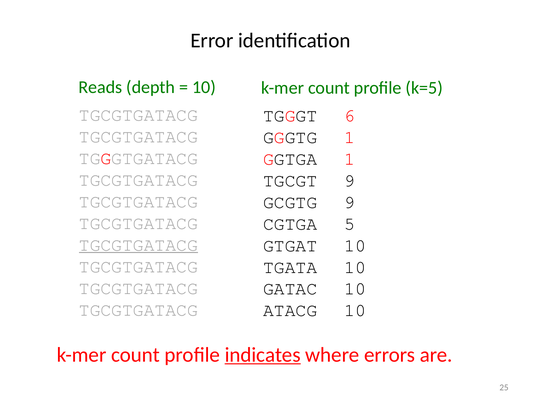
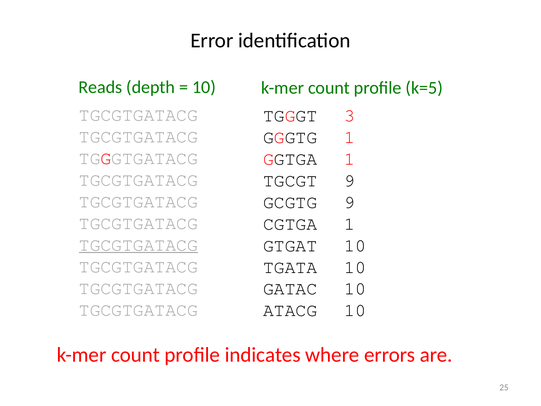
6: 6 -> 3 (350, 115)
CGTGA 5: 5 -> 1 (350, 224)
indicates underline: present -> none (263, 355)
